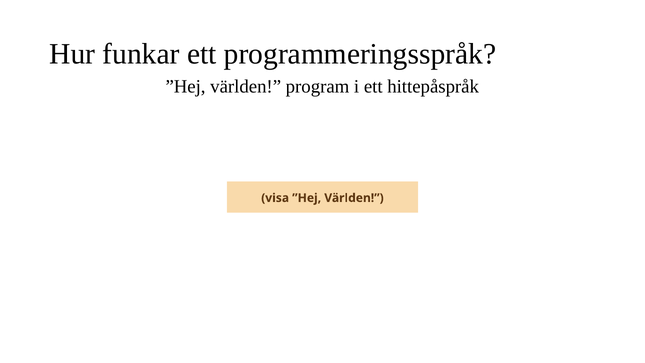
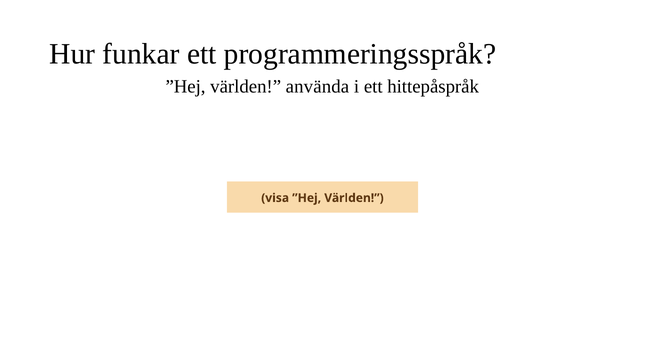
program: program -> använda (317, 86)
